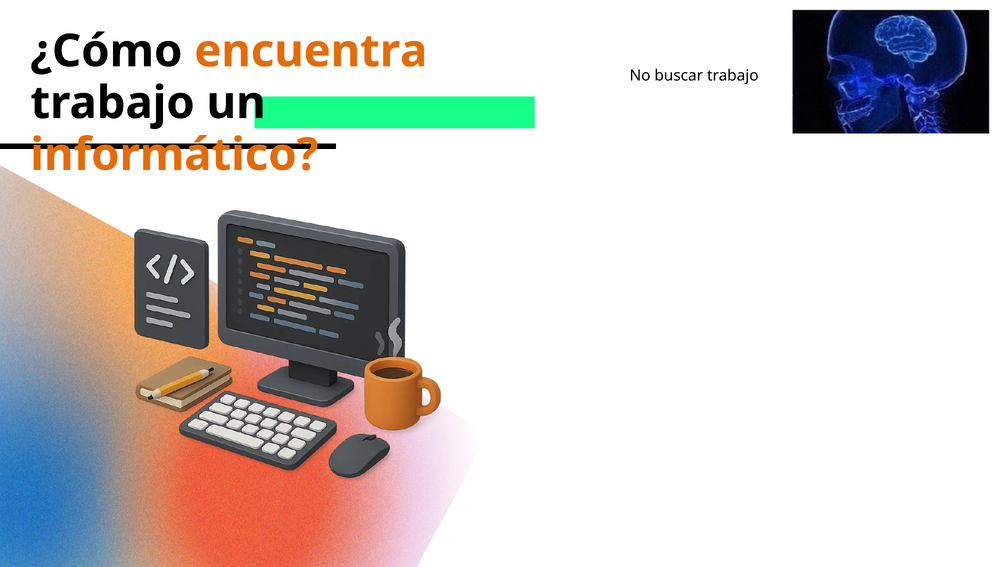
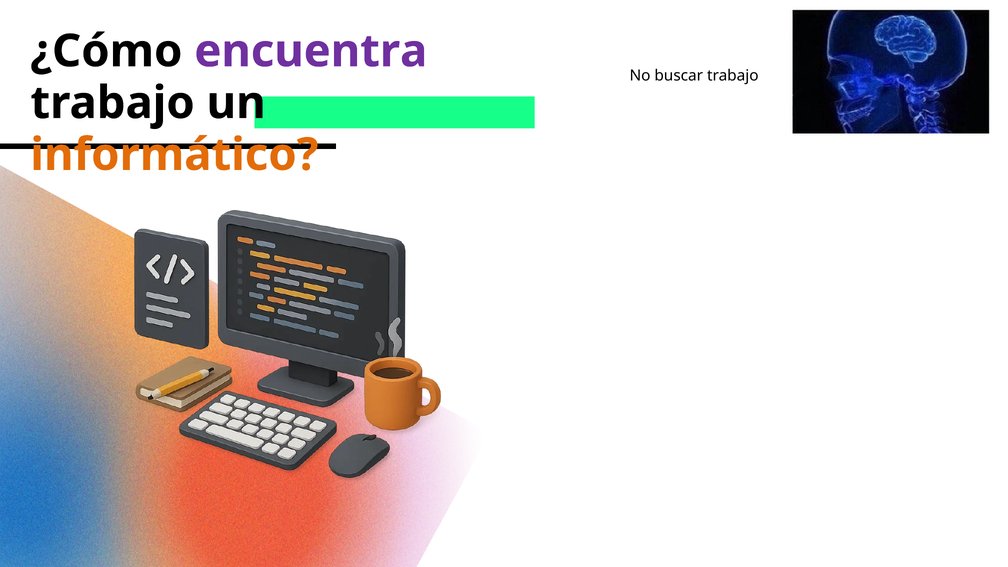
encuentra colour: orange -> purple (311, 51)
